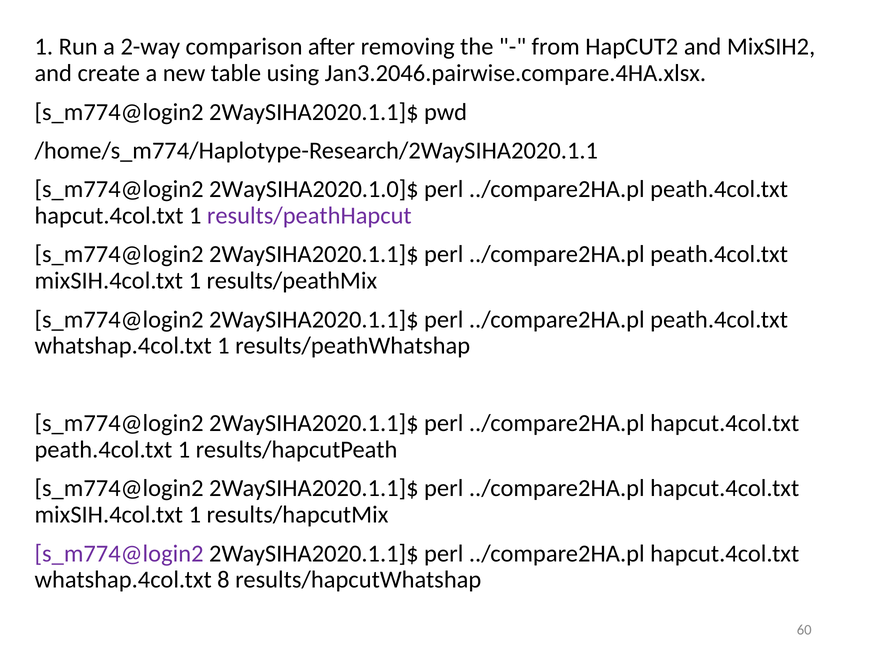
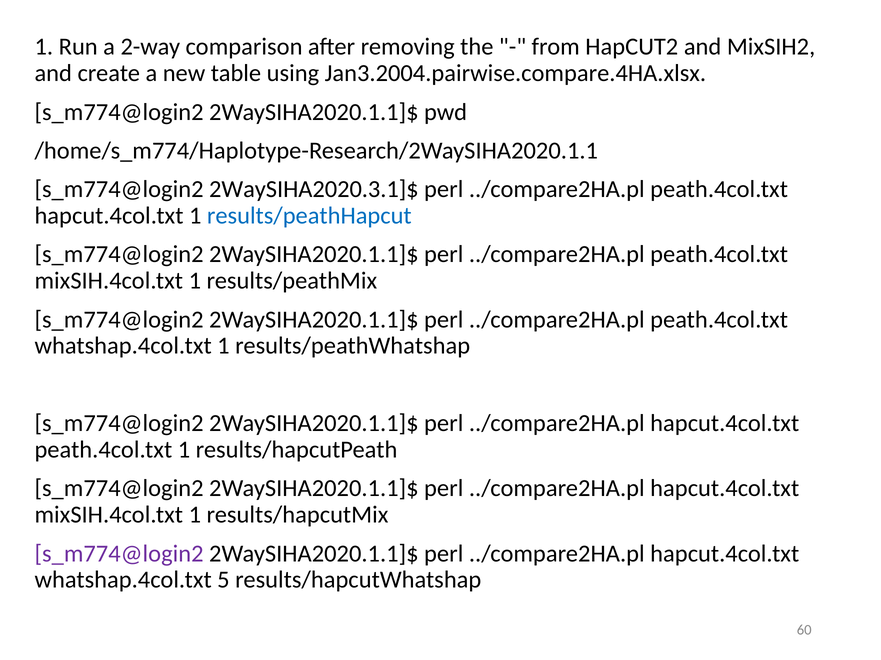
Jan3.2046.pairwise.compare.4HA.xlsx: Jan3.2046.pairwise.compare.4HA.xlsx -> Jan3.2004.pairwise.compare.4HA.xlsx (515, 73)
2WaySIHA2020.1.0]$: 2WaySIHA2020.1.0]$ -> 2WaySIHA2020.3.1]$ (314, 189)
results/peathHapcut colour: purple -> blue (309, 216)
8: 8 -> 5 (223, 581)
